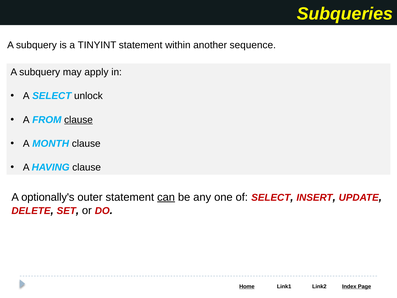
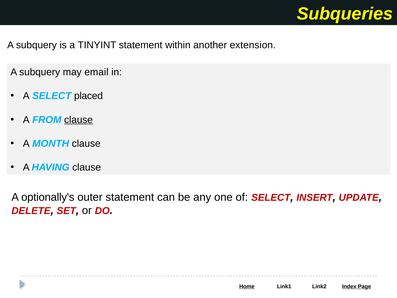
sequence: sequence -> extension (253, 45)
apply: apply -> email (96, 72)
unlock: unlock -> placed (88, 96)
can underline: present -> none (166, 197)
